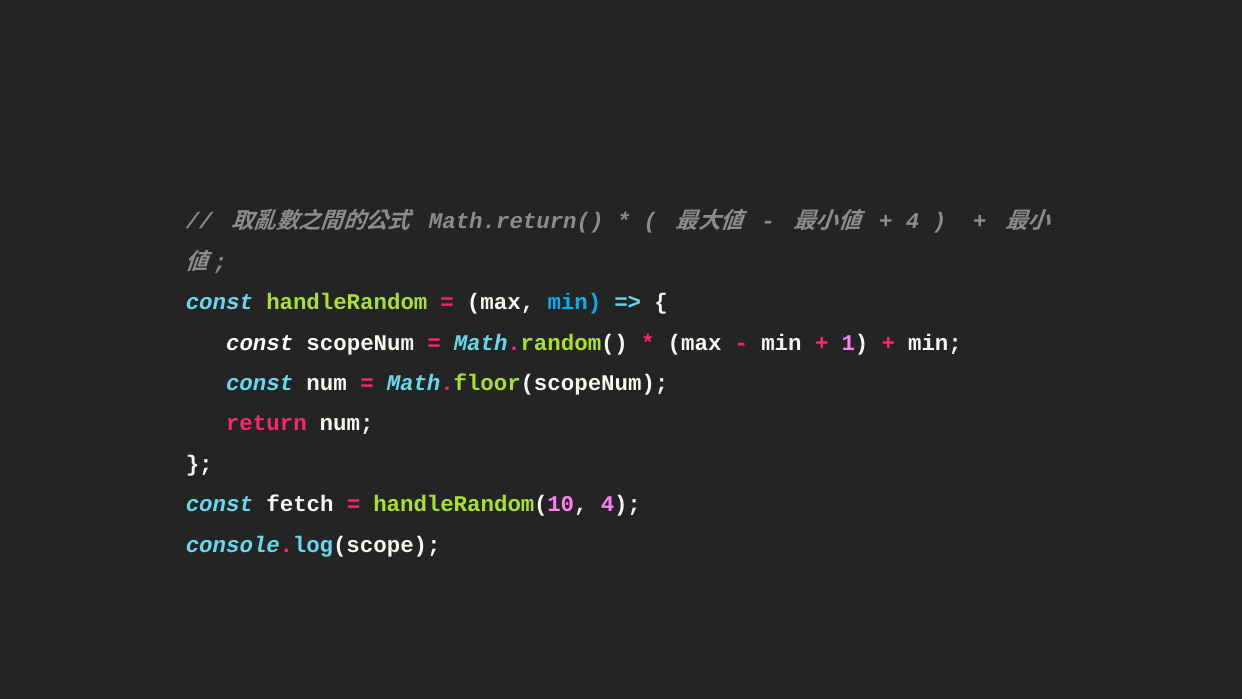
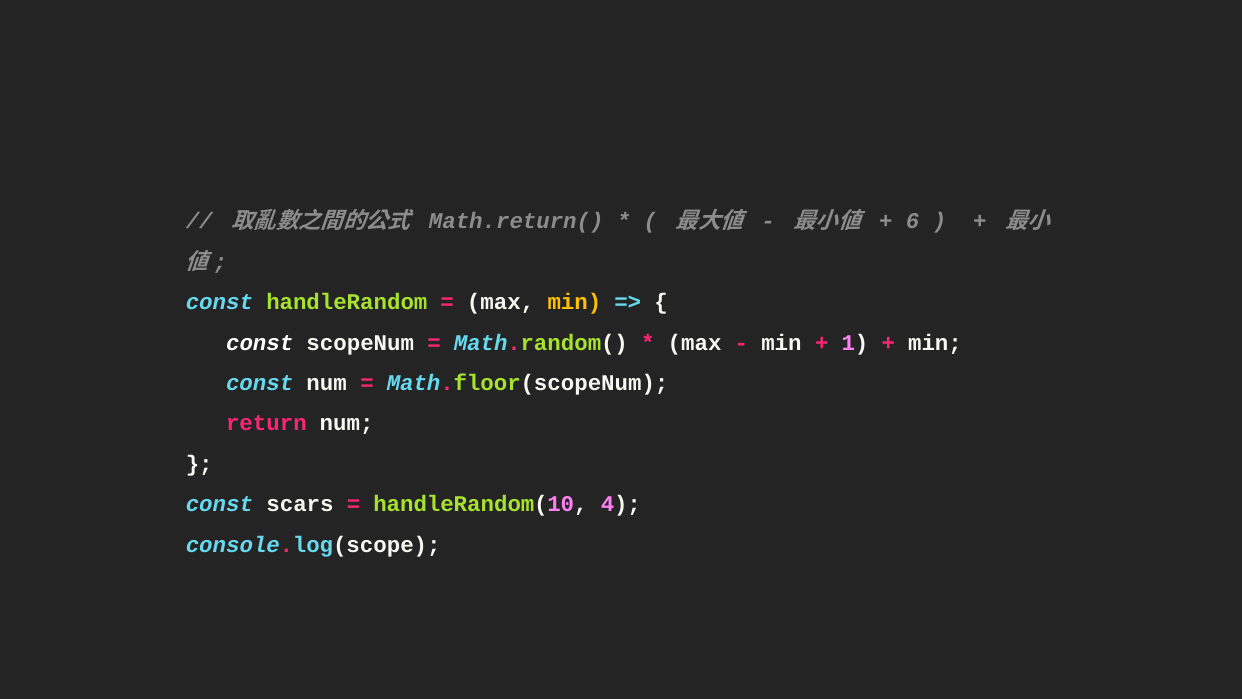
4: 4 -> 6 (913, 221)
min colour: light blue -> yellow (574, 302)
fetch: fetch -> scars (300, 504)
